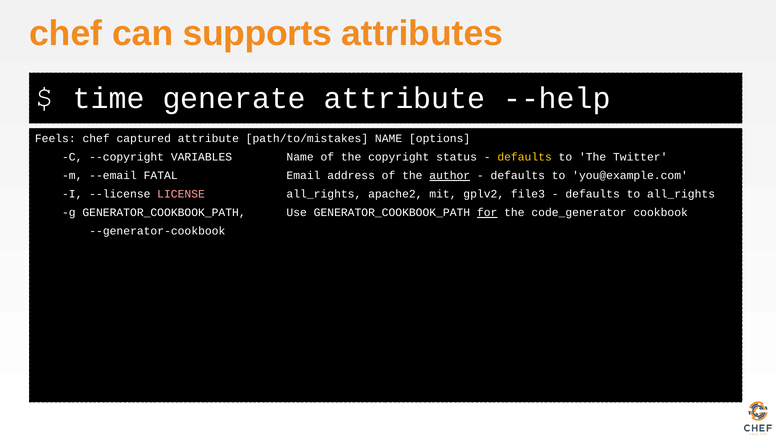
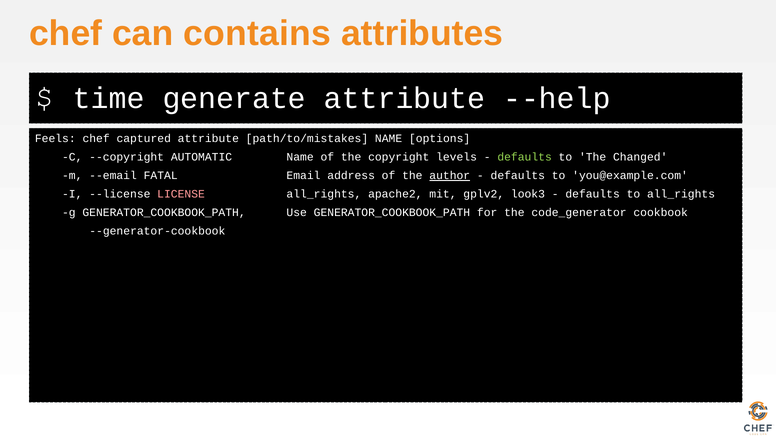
supports: supports -> contains (257, 34)
VARIABLES: VARIABLES -> AUTOMATIC (201, 157)
status: status -> levels (457, 157)
defaults colour: yellow -> light green (525, 157)
Twitter: Twitter -> Changed (640, 157)
file3: file3 -> look3 (528, 194)
for underline: present -> none (487, 212)
